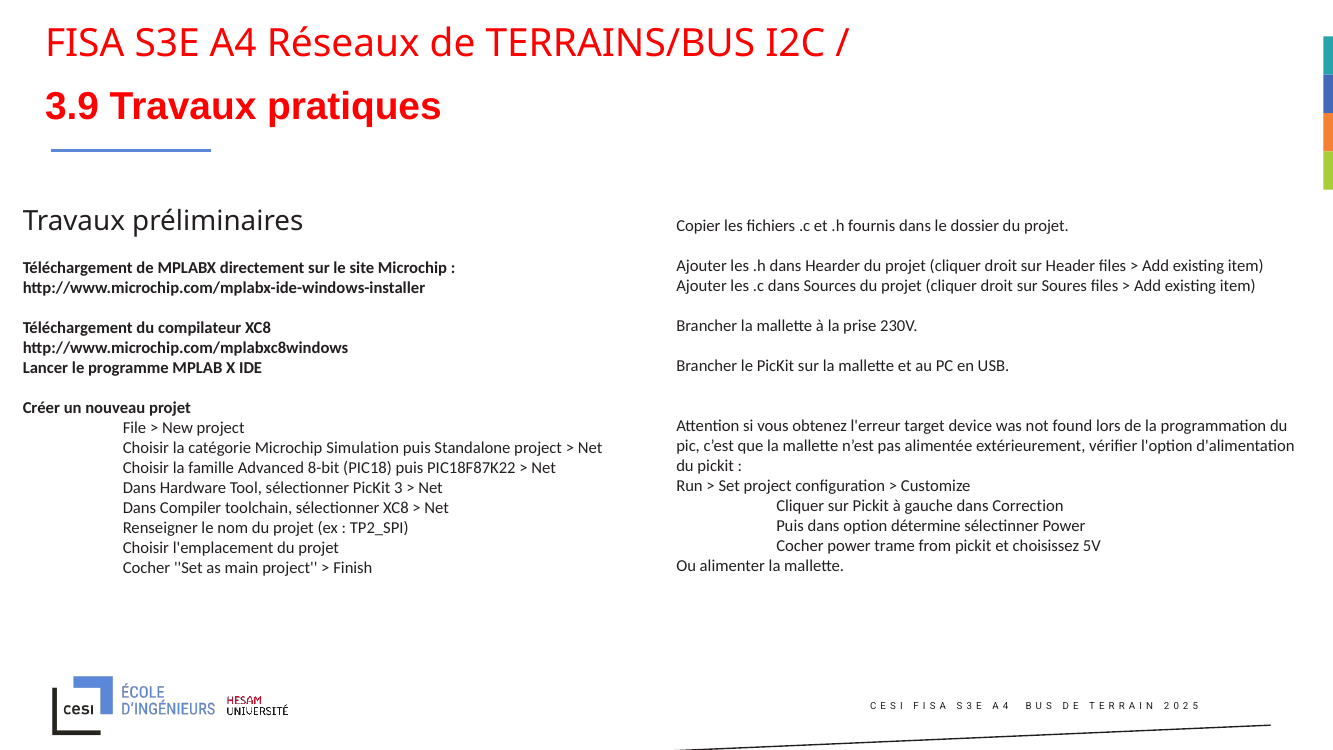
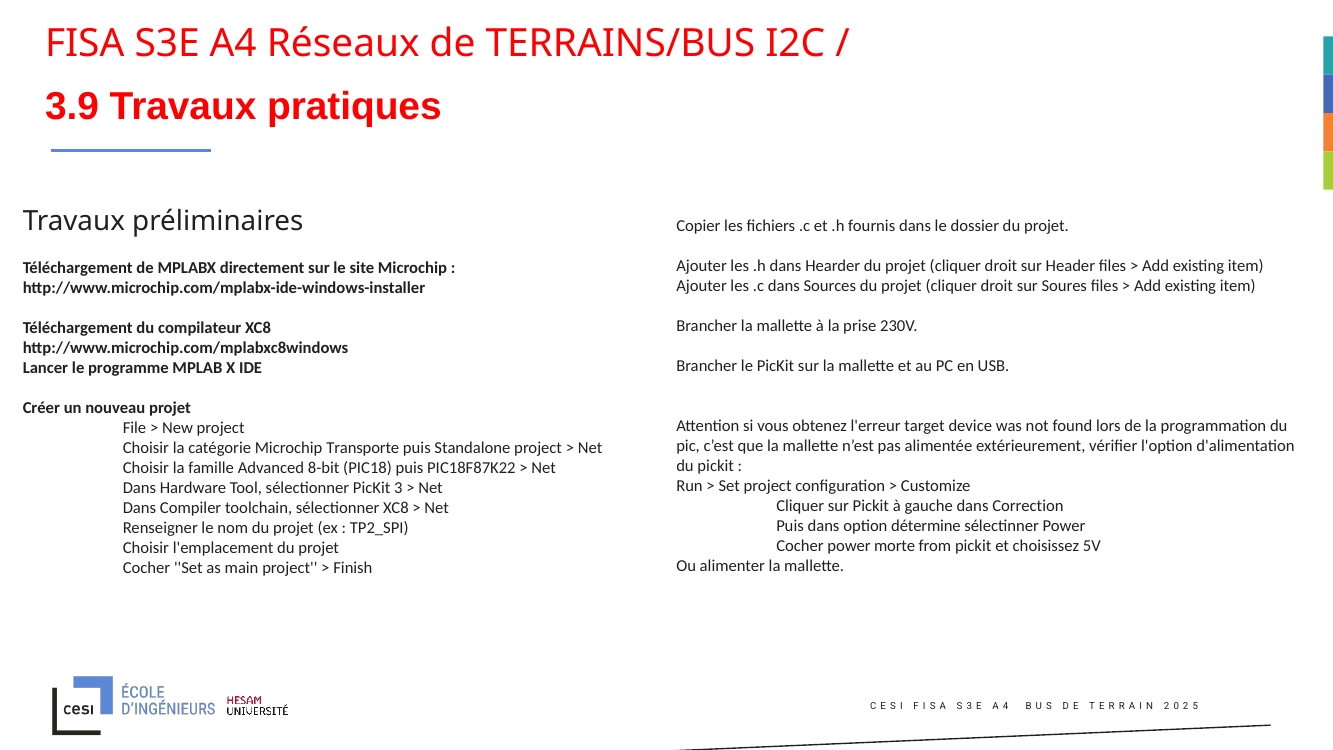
Simulation: Simulation -> Transporte (363, 447)
trame: trame -> morte (895, 546)
